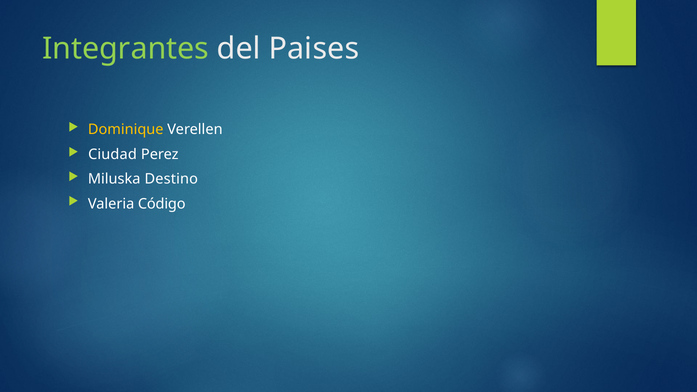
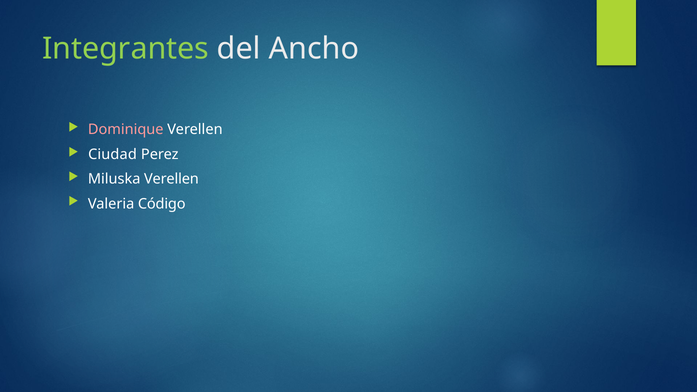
Paises: Paises -> Ancho (314, 49)
Dominique colour: yellow -> pink (126, 130)
Miluska Destino: Destino -> Verellen (171, 179)
